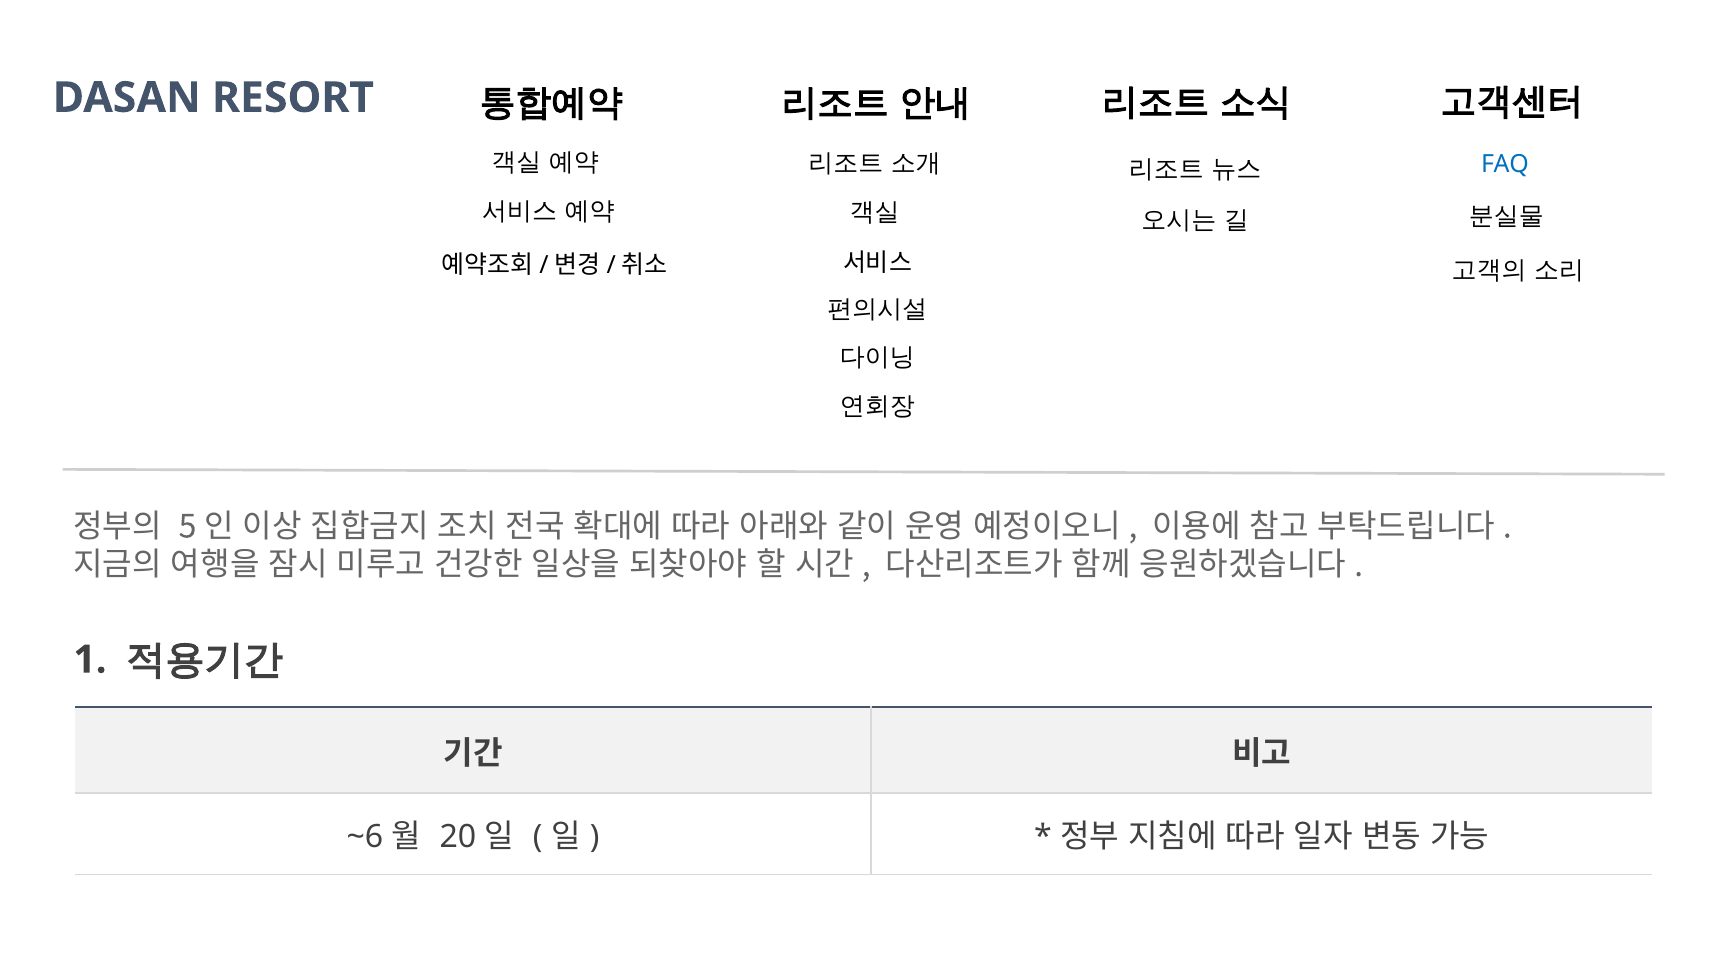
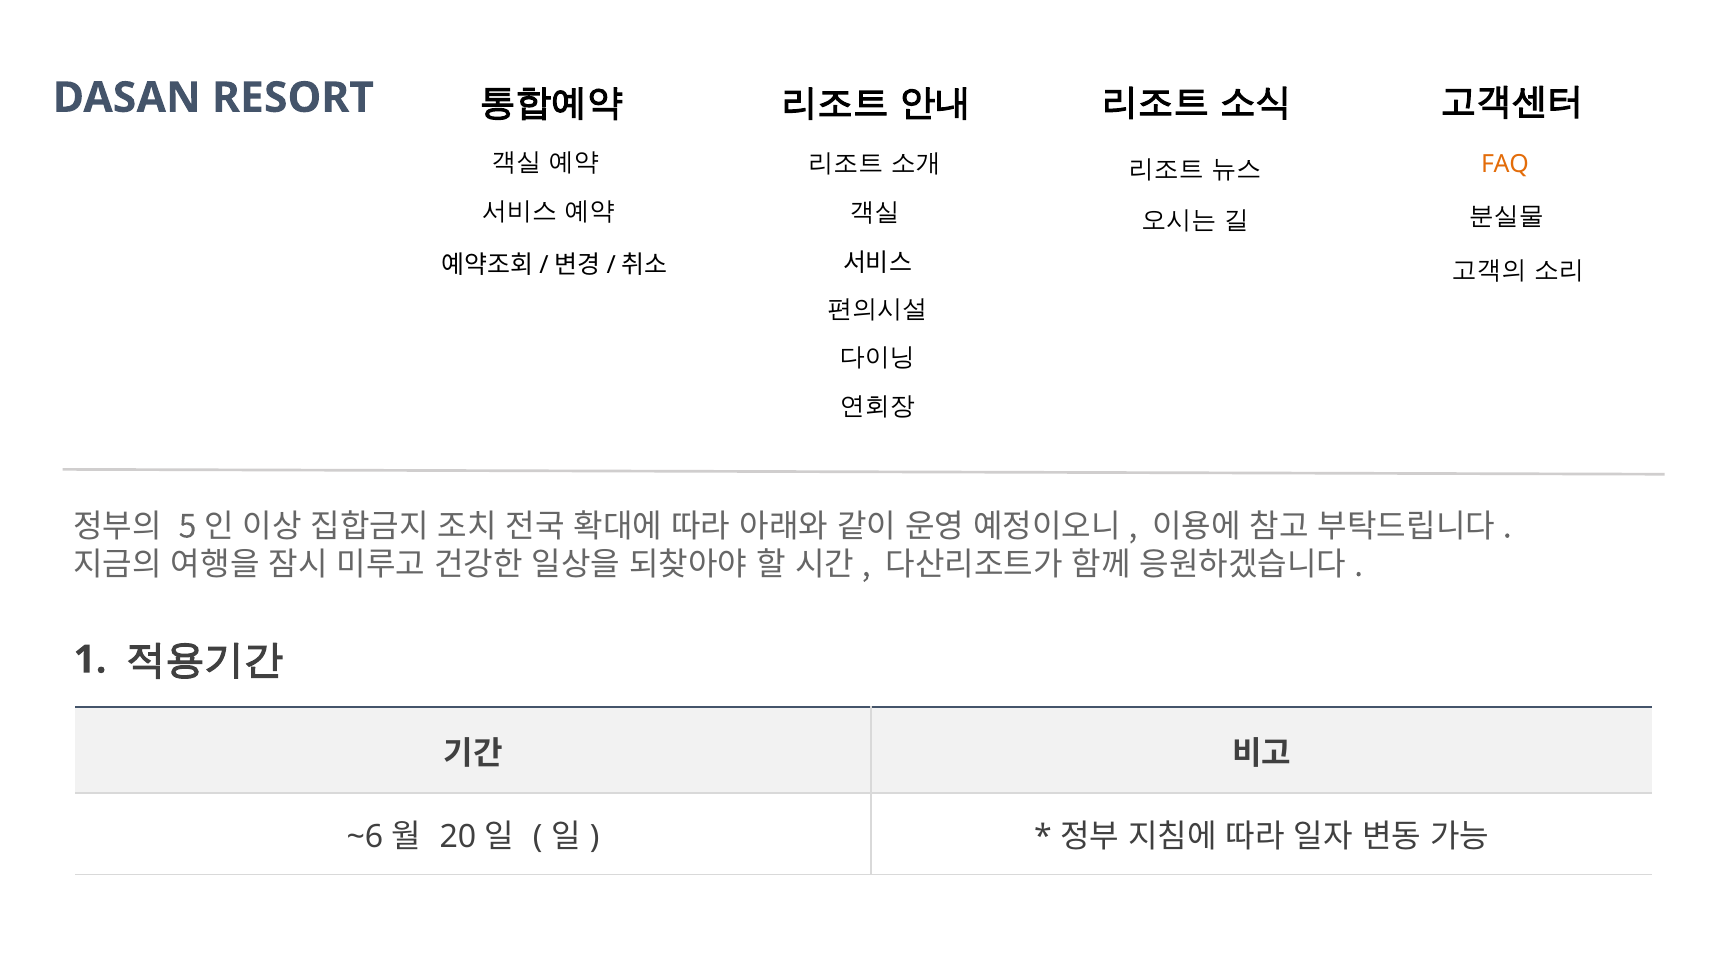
FAQ colour: blue -> orange (1505, 164)
